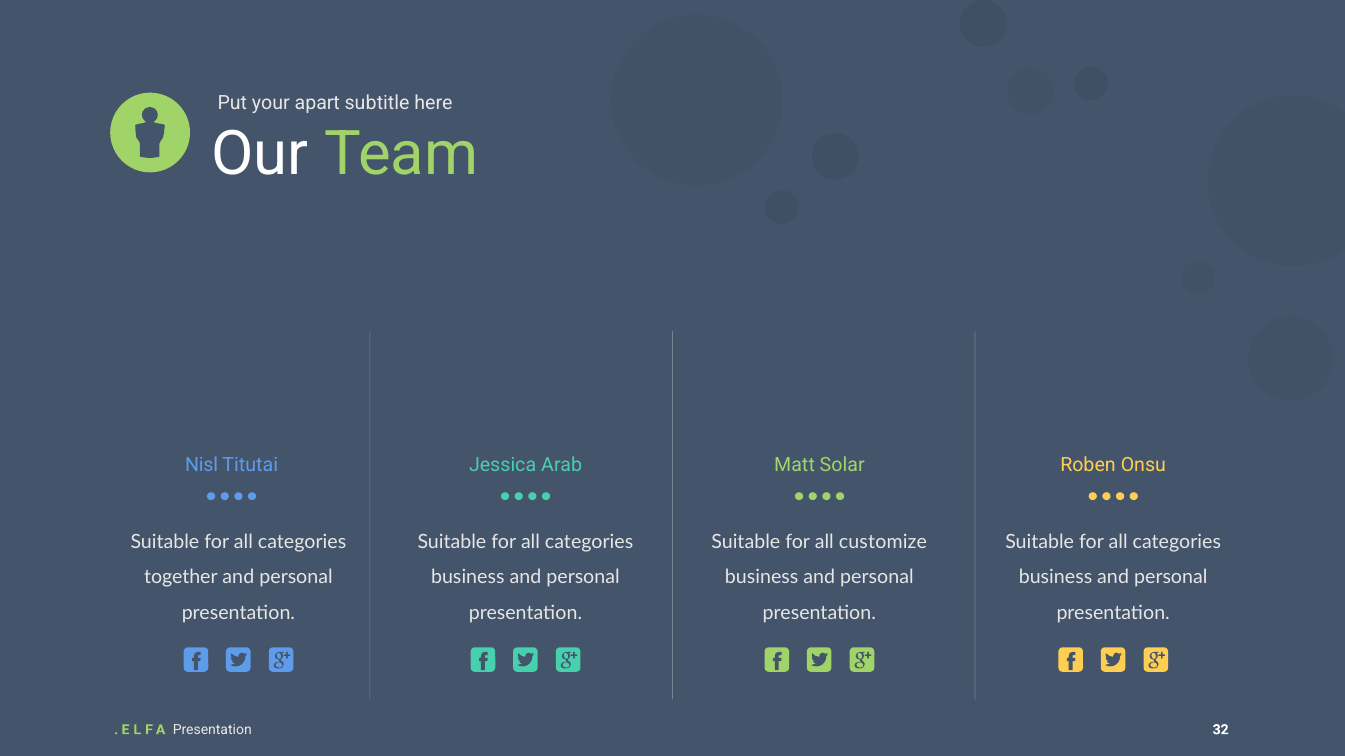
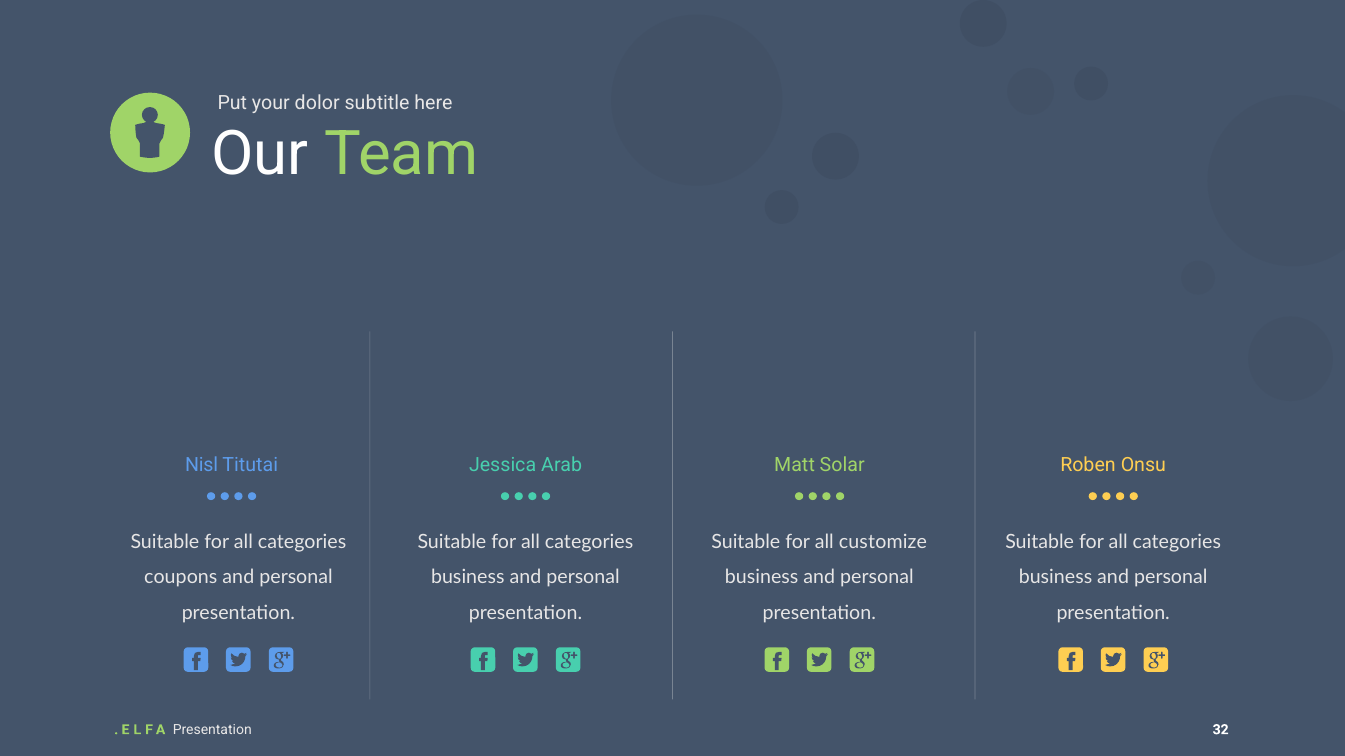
apart: apart -> dolor (317, 103)
together: together -> coupons (181, 578)
